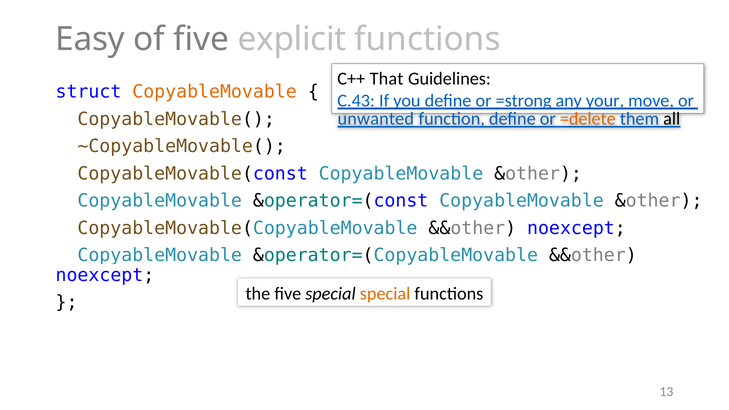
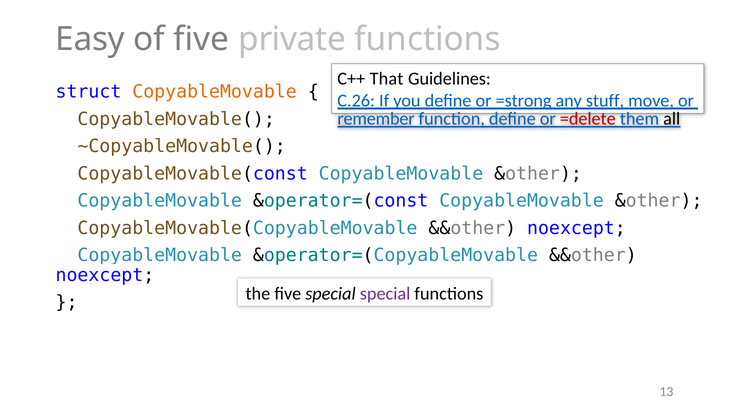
explicit: explicit -> private (292, 39)
C.43: C.43 -> C.26 (356, 101)
your: your -> stuff (605, 101)
unwanted: unwanted -> remember (376, 119)
=delete colour: orange -> red (588, 119)
special colour: orange -> purple (385, 294)
